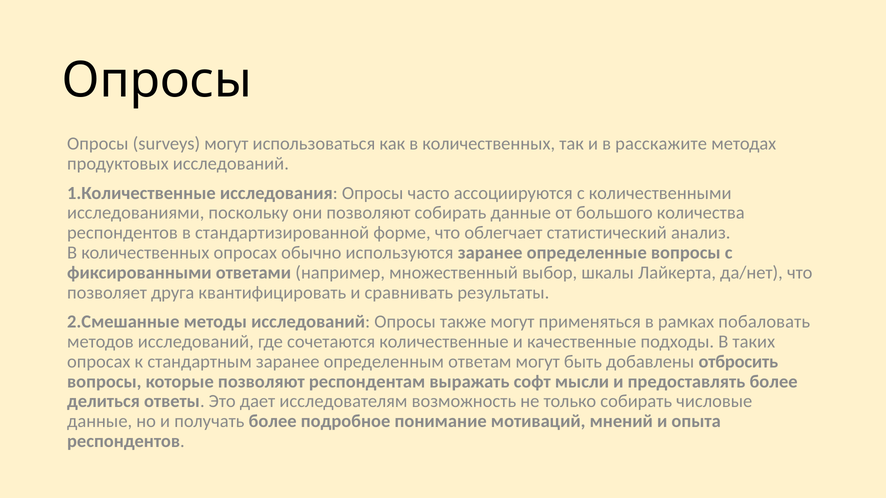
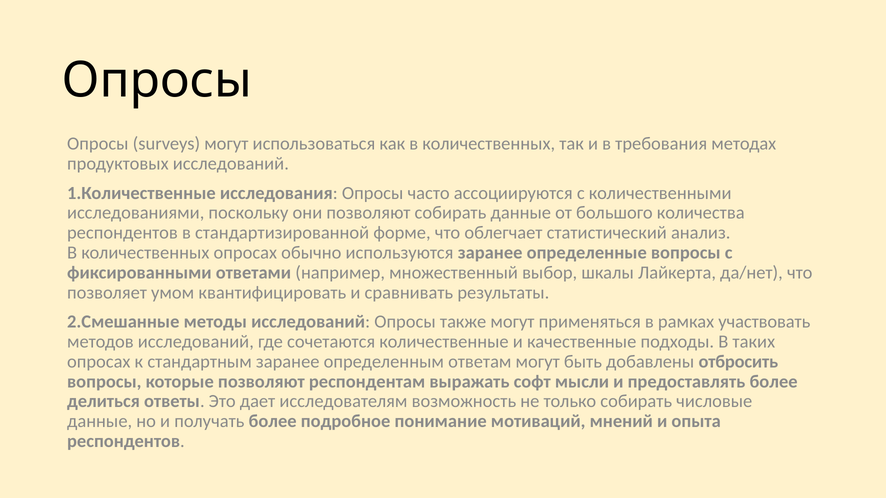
расскажите: расскажите -> требования (661, 144)
друга: друга -> умом (173, 293)
побаловать: побаловать -> участвовать (764, 322)
